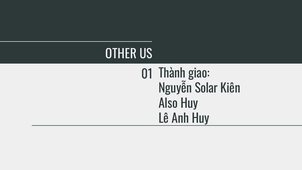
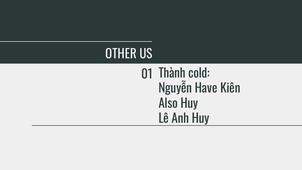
giao: giao -> cold (199, 73)
Solar: Solar -> Have (206, 88)
